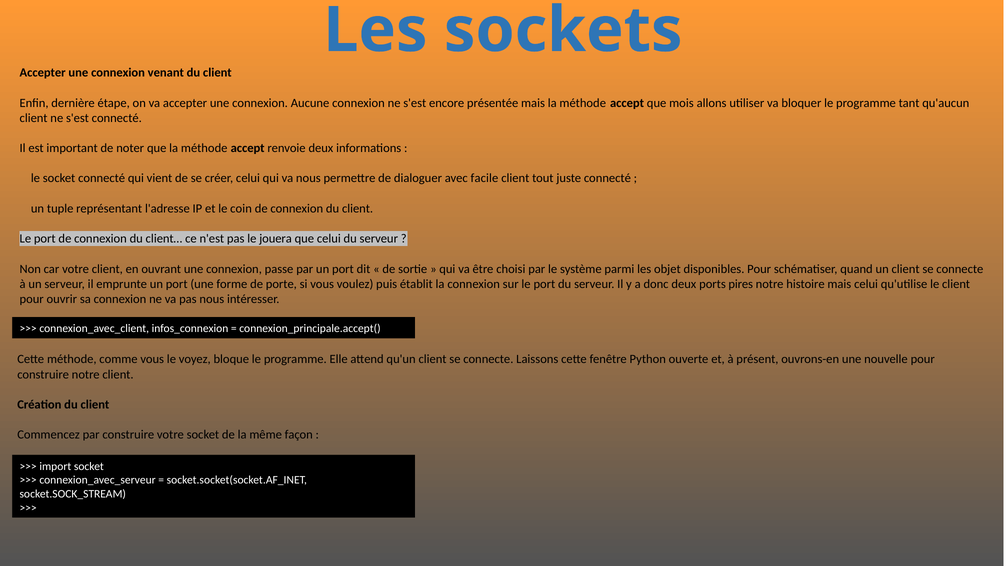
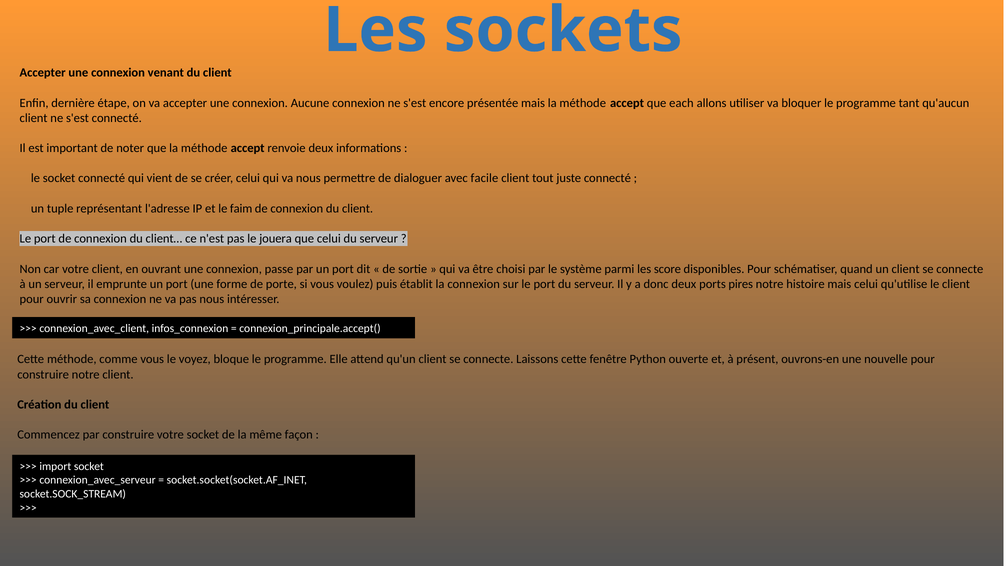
mois: mois -> each (681, 103)
coin: coin -> faim (241, 208)
objet: objet -> score (667, 269)
